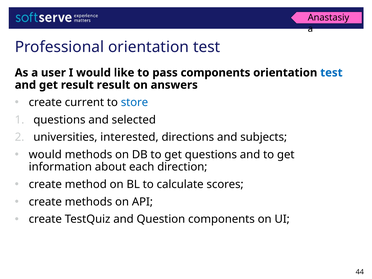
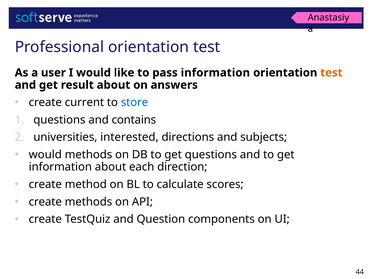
pass components: components -> information (215, 73)
test colour: blue -> orange (331, 73)
result result: result -> about (113, 85)
selected: selected -> contains (134, 120)
